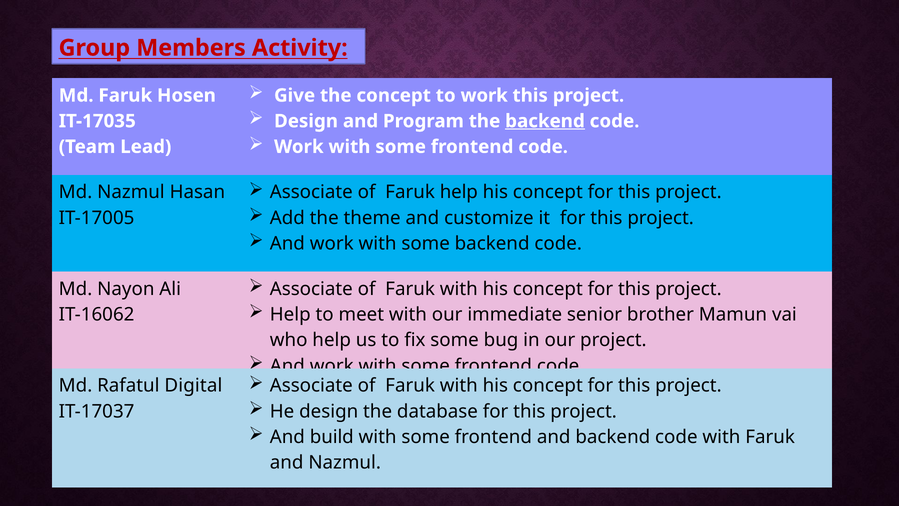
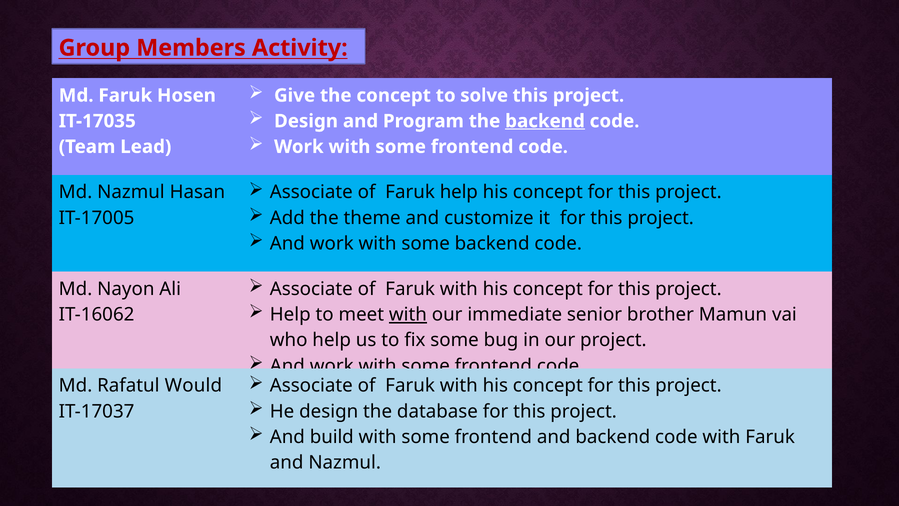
to work: work -> solve (484, 95)
with underline: none -> present (408, 314)
Digital: Digital -> Would (193, 386)
